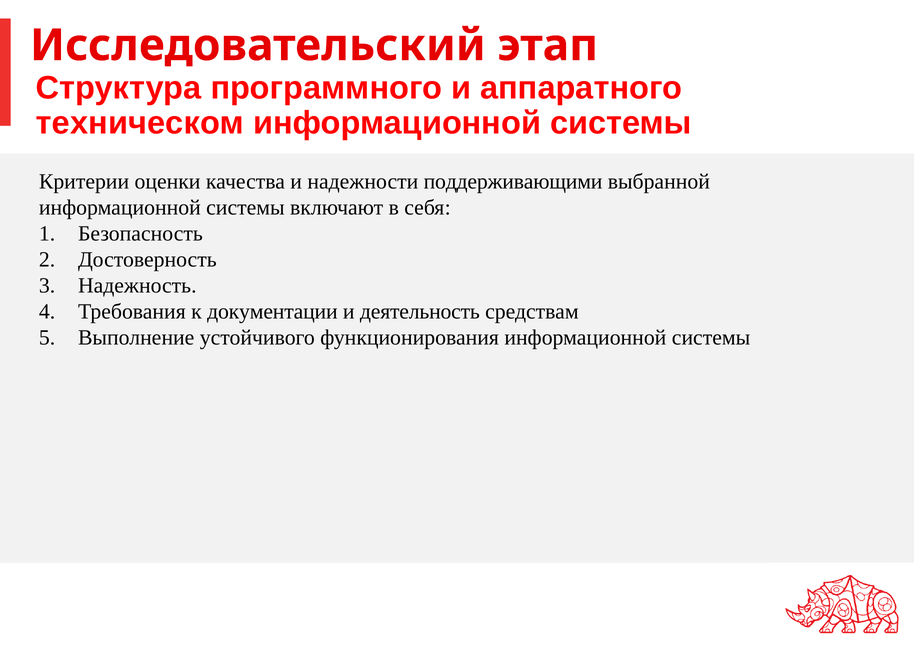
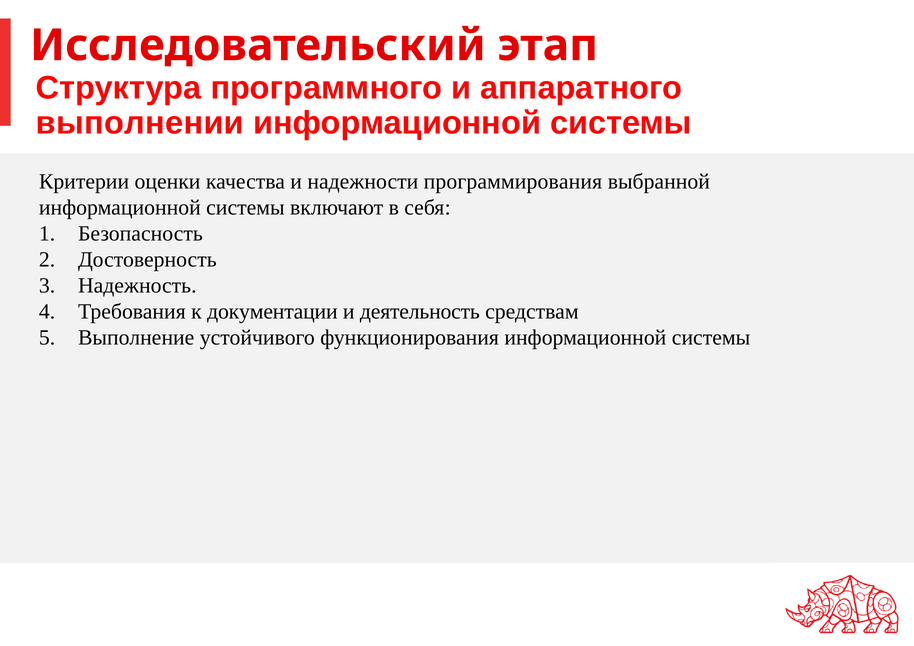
техническом: техническом -> выполнении (140, 123)
поддерживающими: поддерживающими -> программирования (513, 181)
